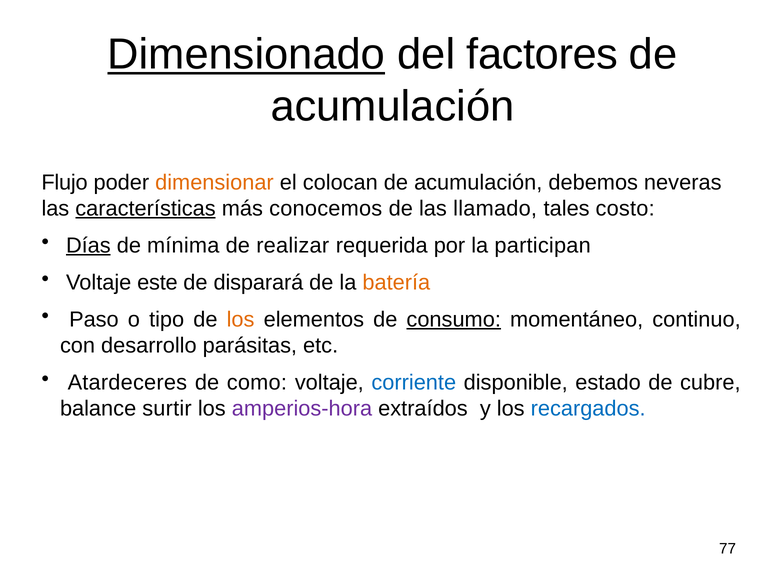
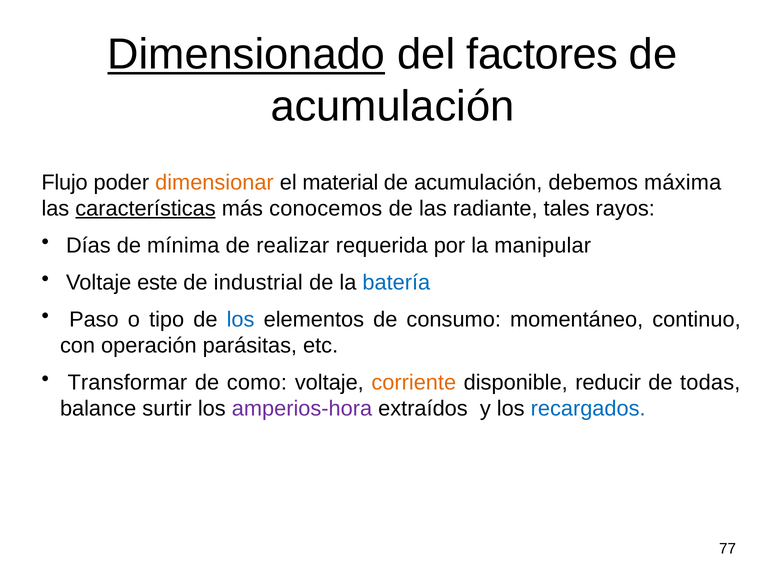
colocan: colocan -> material (340, 182)
neveras: neveras -> máxima (683, 182)
llamado: llamado -> radiante (495, 209)
costo: costo -> rayos (625, 209)
Días underline: present -> none (88, 246)
participan: participan -> manipular (543, 246)
disparará: disparará -> industrial (258, 283)
batería colour: orange -> blue (396, 283)
los colour: orange -> blue (241, 320)
consumo underline: present -> none (454, 320)
desarrollo: desarrollo -> operación (149, 346)
Atardeceres: Atardeceres -> Transformar (127, 383)
corriente colour: blue -> orange (414, 383)
estado: estado -> reducir (608, 383)
cubre: cubre -> todas (710, 383)
